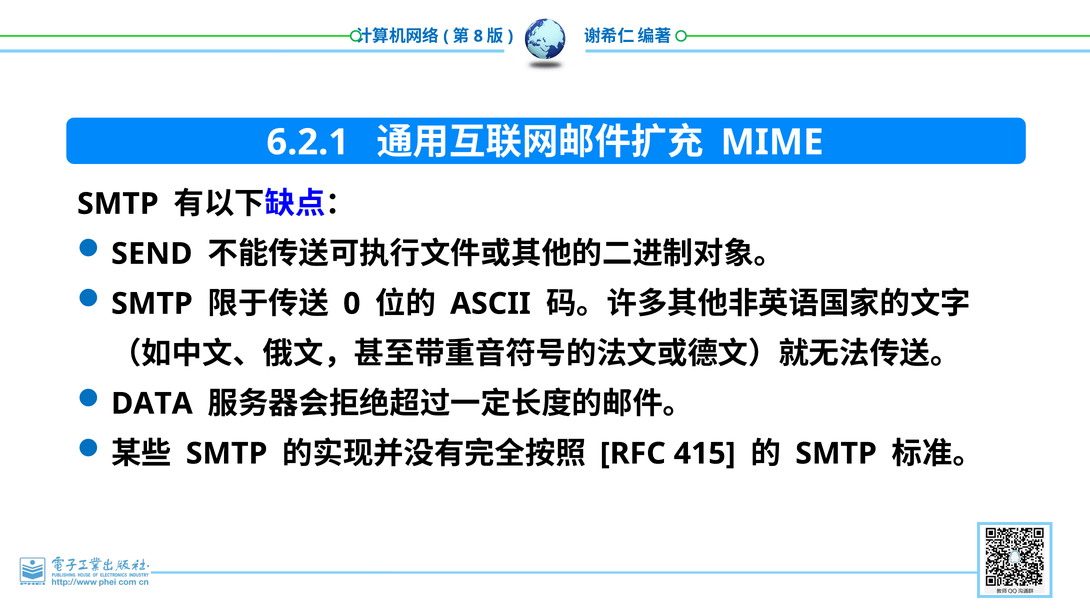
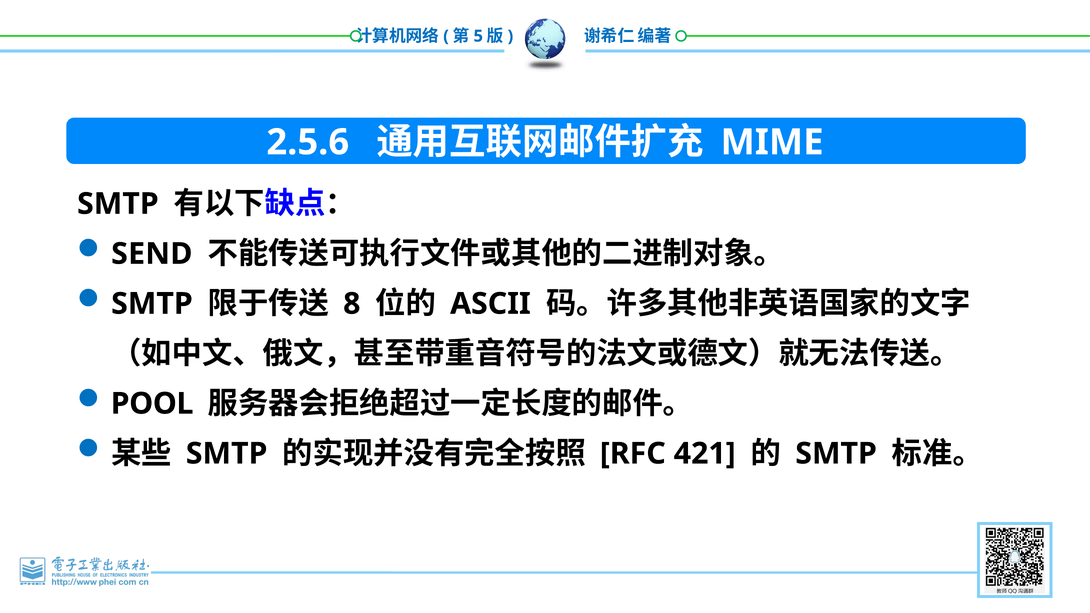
8: 8 -> 5 (478, 36)
6.2.1: 6.2.1 -> 2.5.6 (308, 142)
0: 0 -> 8 (352, 304)
DATA: DATA -> POOL (152, 404)
415: 415 -> 421 (705, 454)
